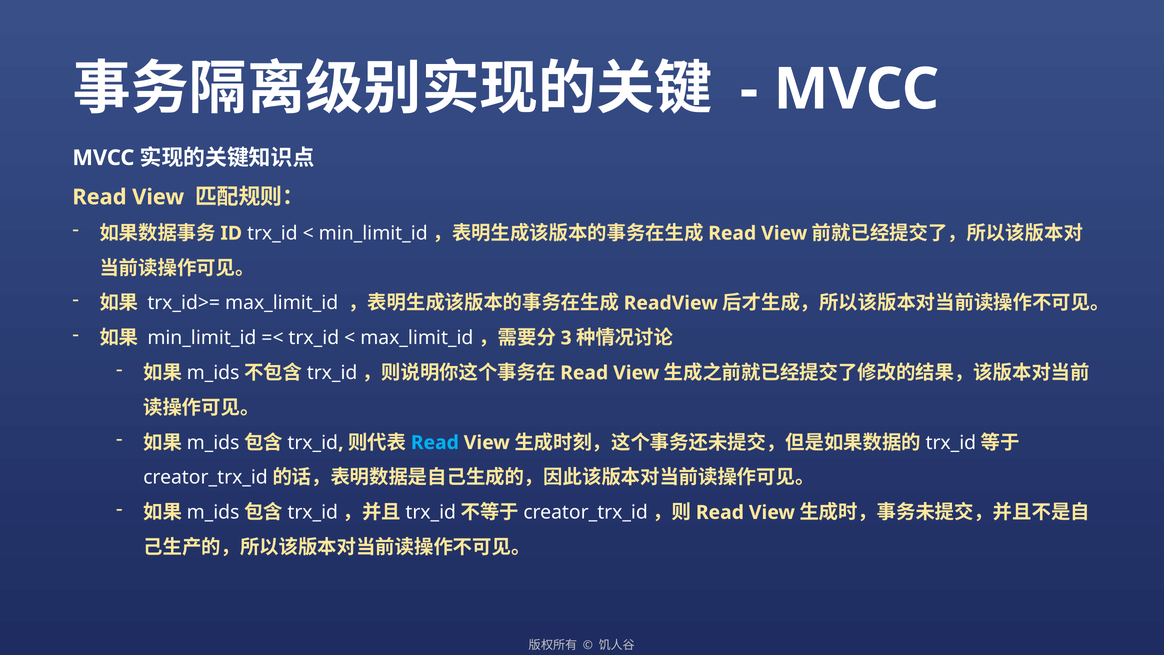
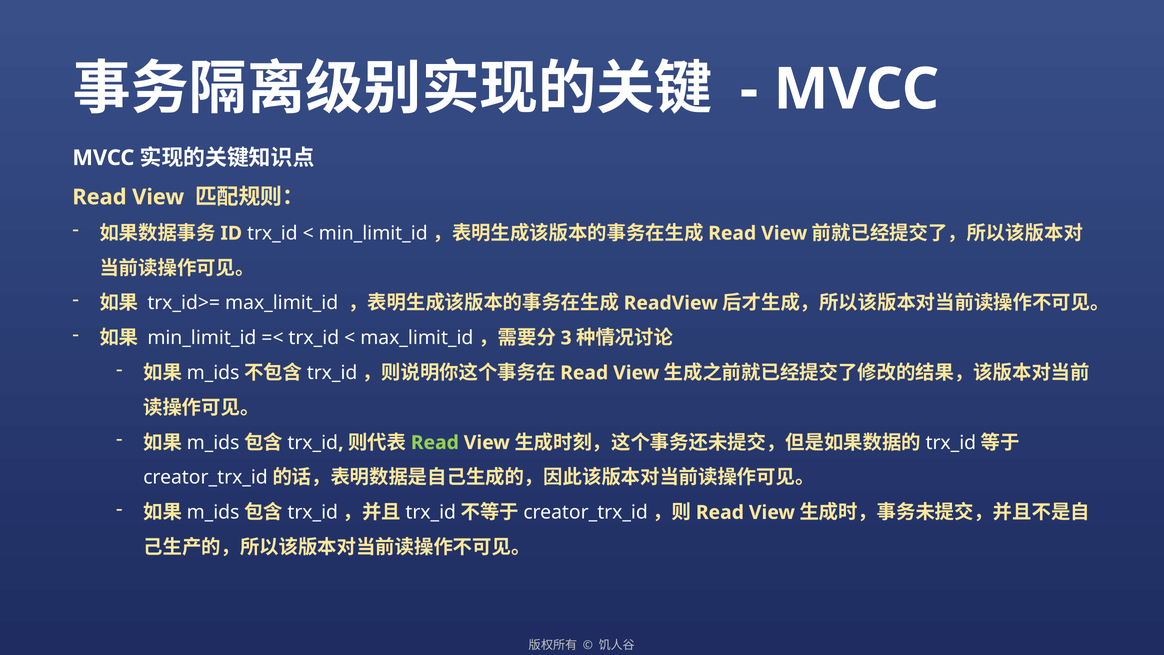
Read colour: light blue -> light green (435, 443)
